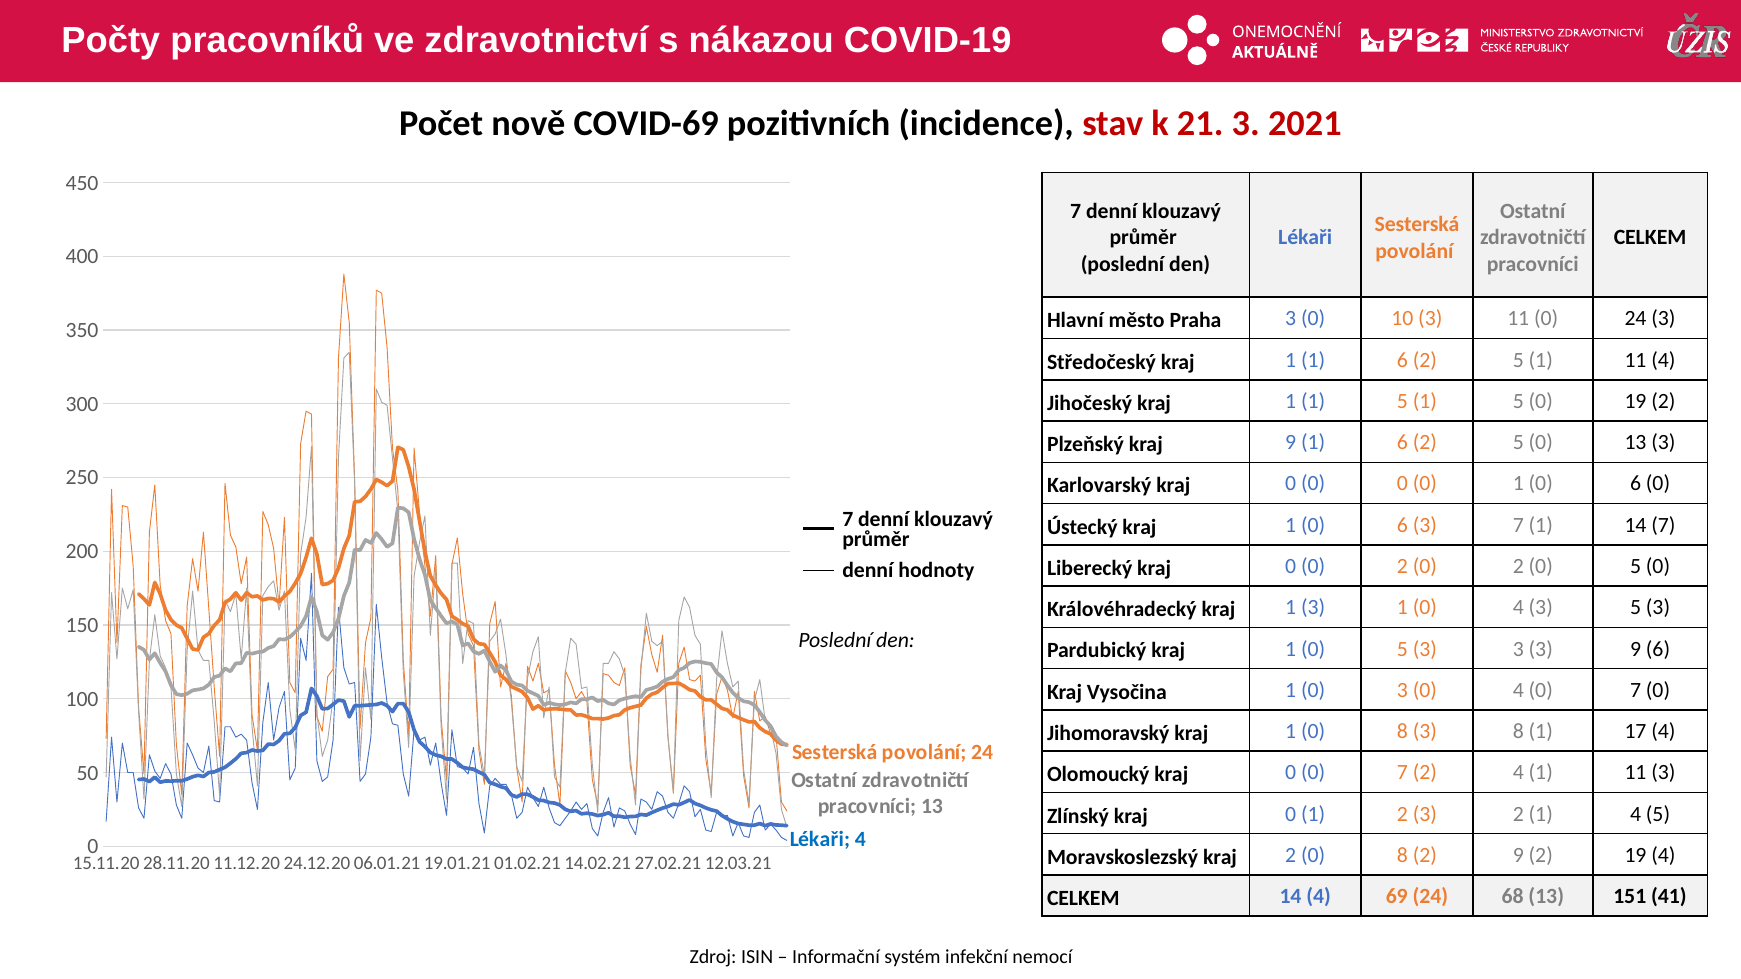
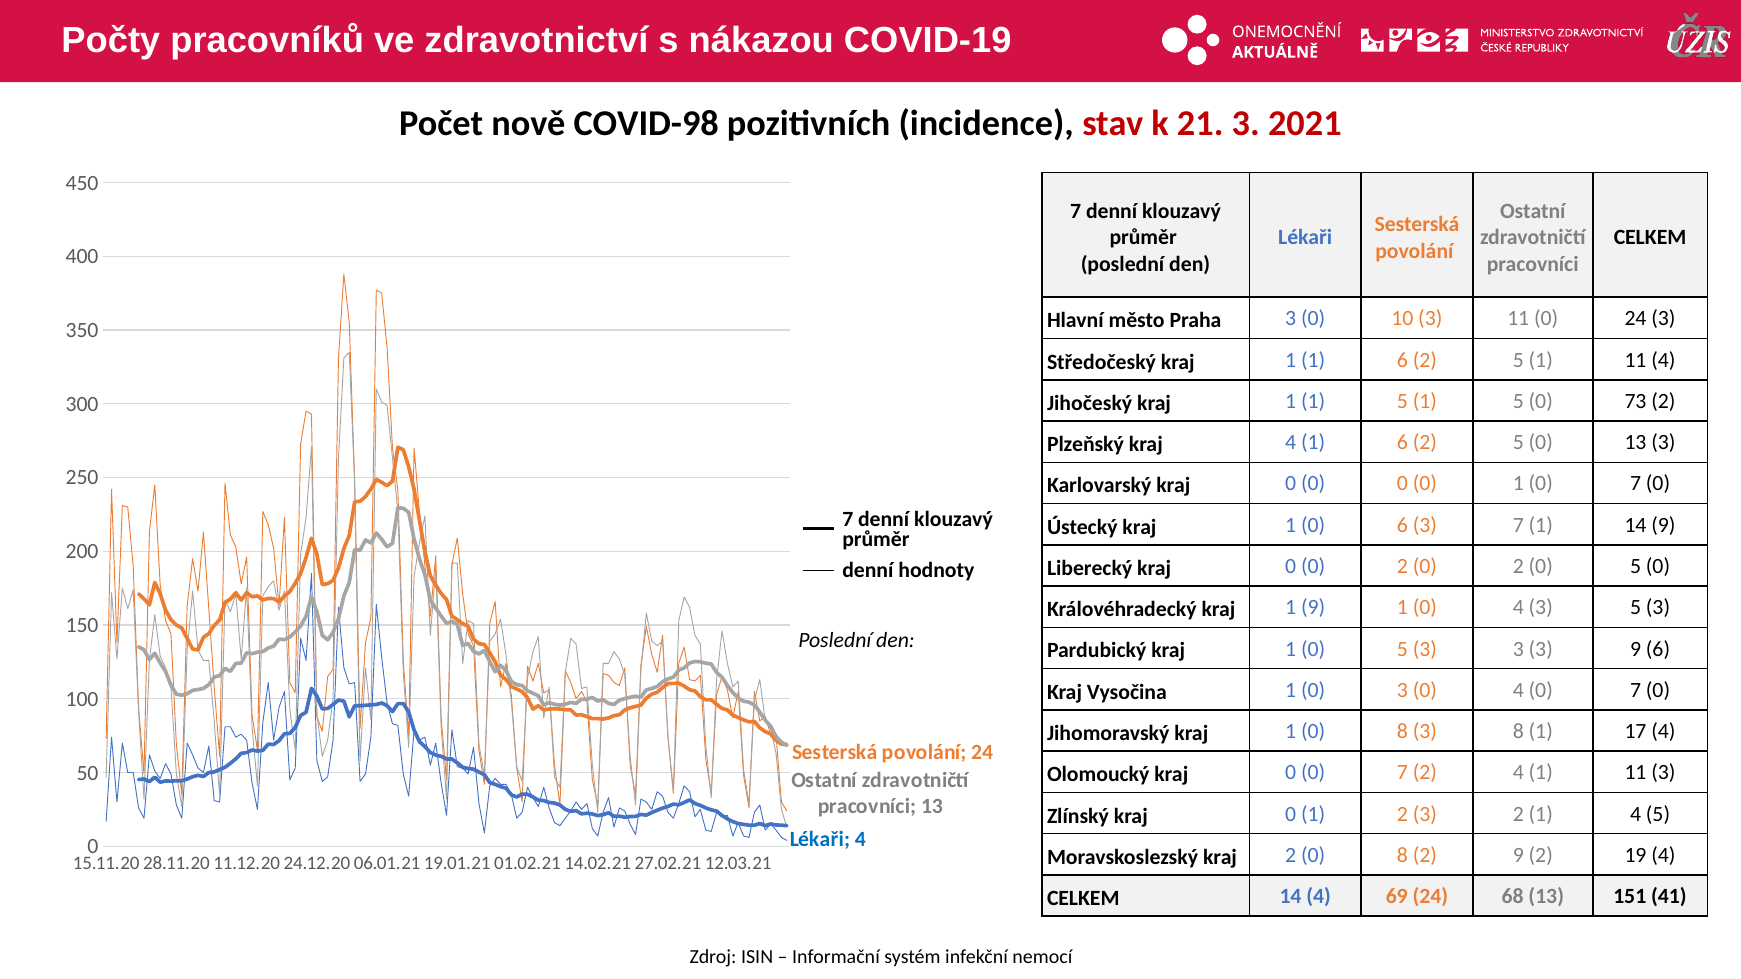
COVID-69: COVID-69 -> COVID-98 (646, 123)
0 19: 19 -> 73 (1635, 401)
kraj 9: 9 -> 4 (1291, 443)
0 1 0 6: 6 -> 7 (1636, 484)
14 7: 7 -> 9 (1663, 525)
1 3: 3 -> 9 (1313, 608)
